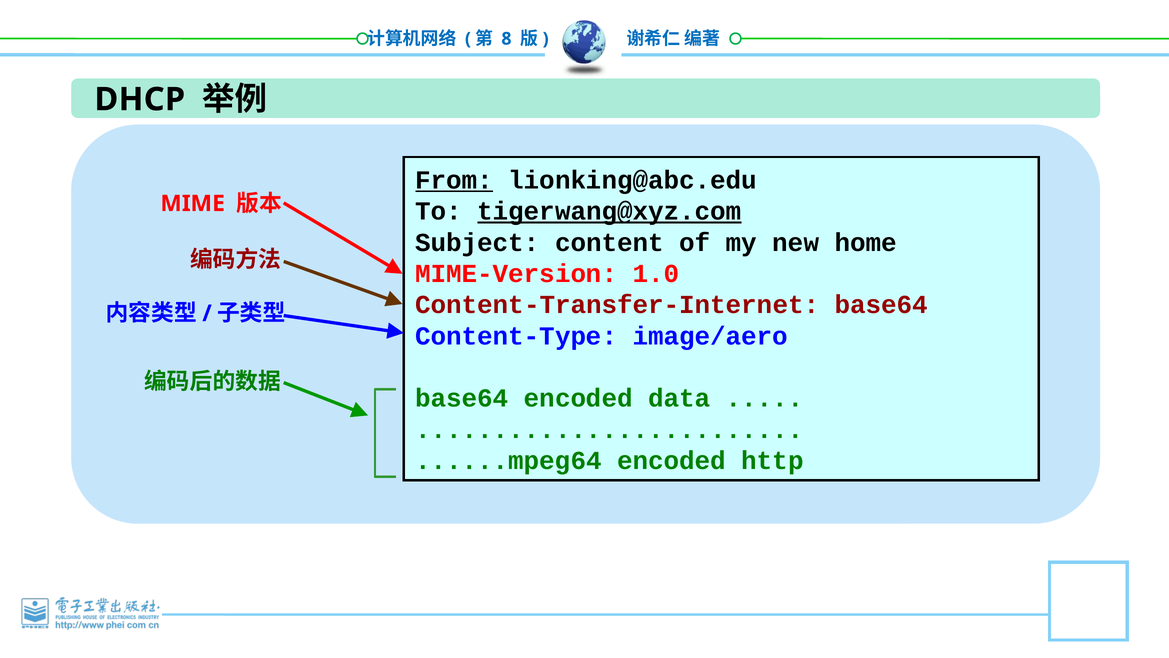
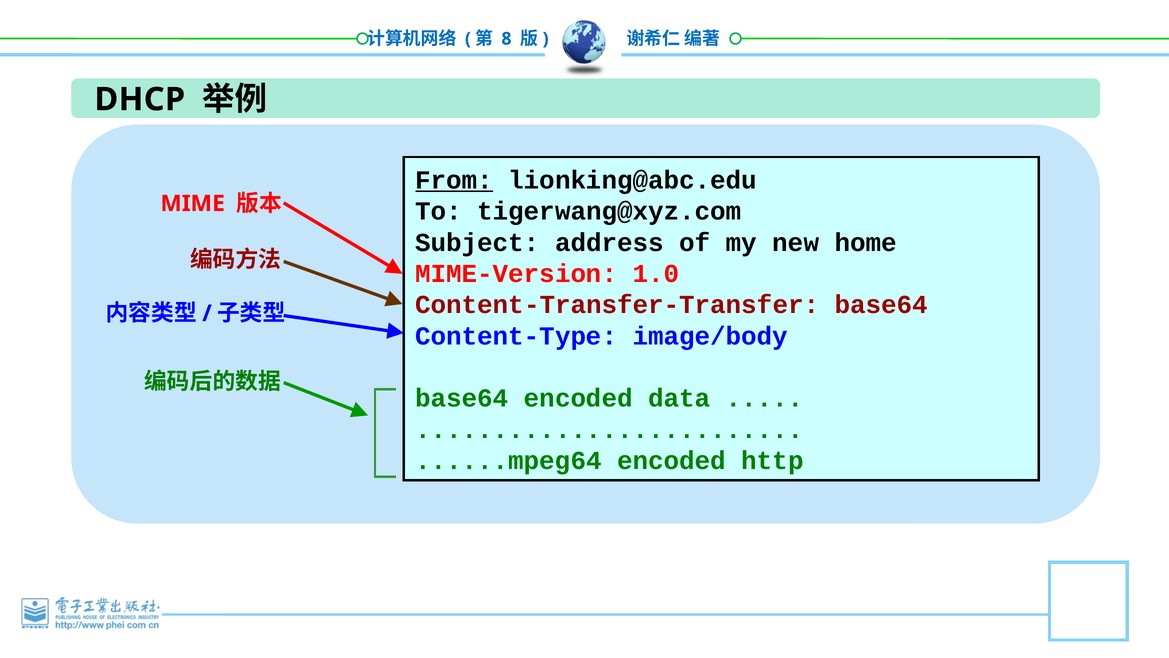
tigerwang@xyz.com underline: present -> none (609, 211)
content: content -> address (609, 242)
Content-Transfer-Internet: Content-Transfer-Internet -> Content-Transfer-Transfer (617, 305)
image/aero: image/aero -> image/body (710, 336)
